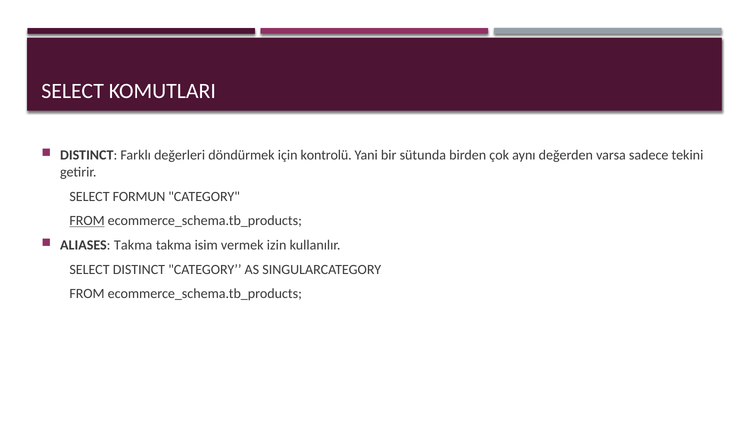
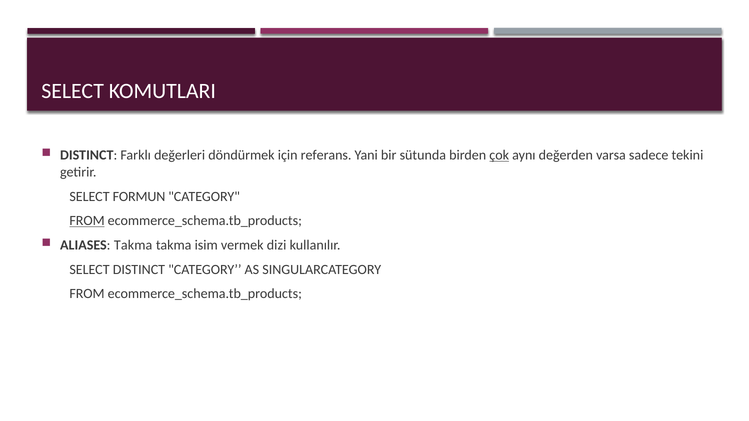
kontrolü: kontrolü -> referans (326, 155)
çok underline: none -> present (499, 155)
izin: izin -> dizi (277, 245)
